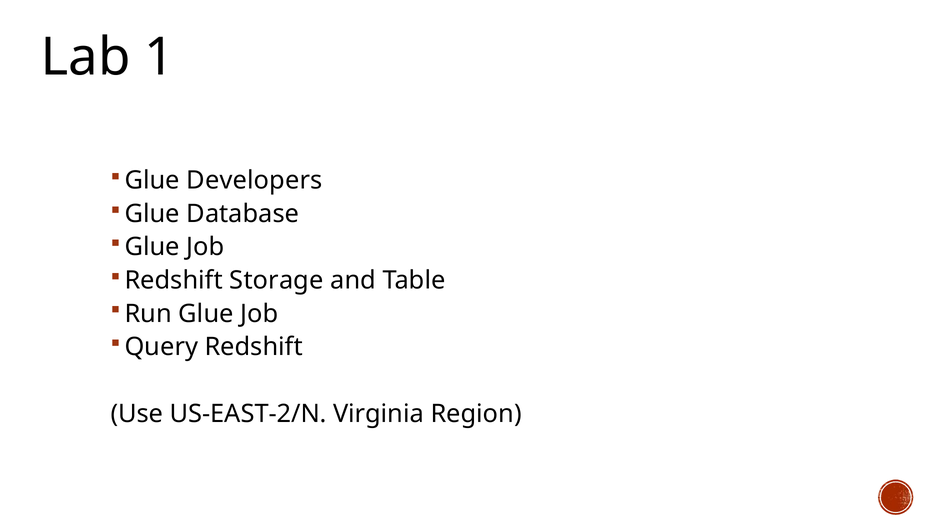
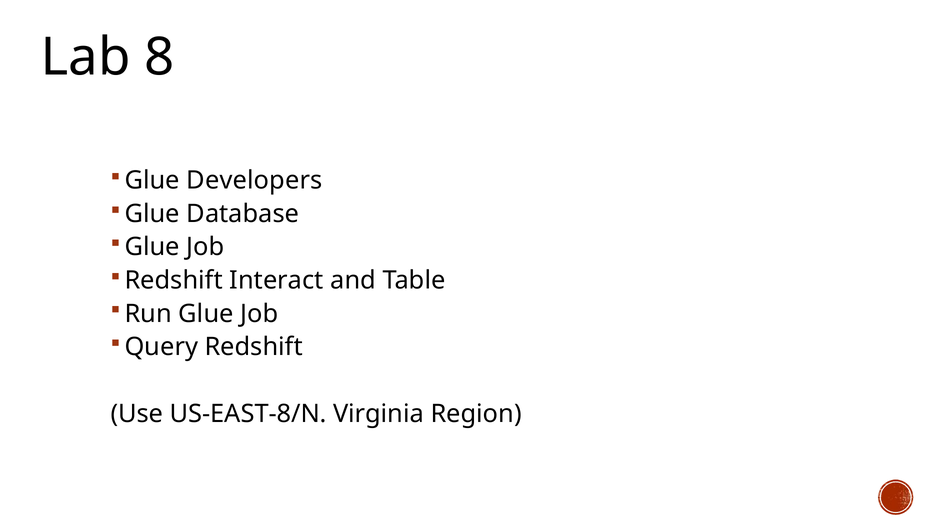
1: 1 -> 8 (159, 57)
Storage: Storage -> Interact (277, 280)
US-EAST-2/N: US-EAST-2/N -> US-EAST-8/N (248, 414)
